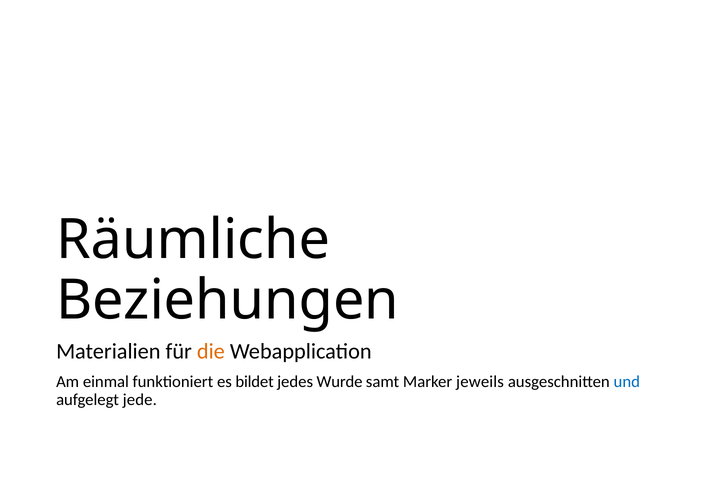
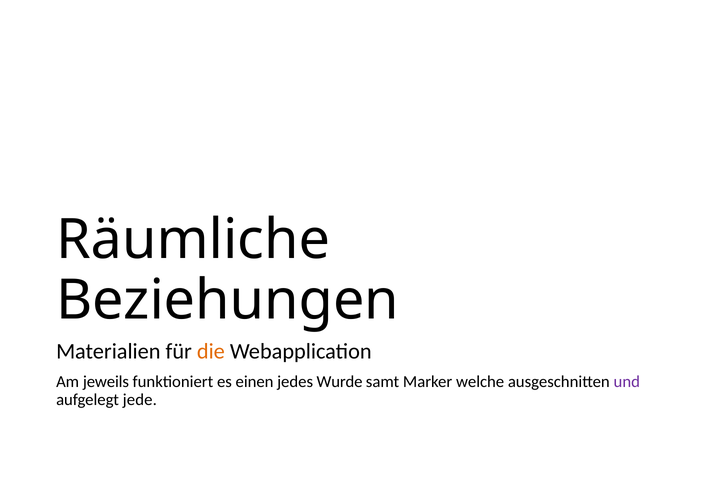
einmal: einmal -> jeweils (106, 382)
bildet: bildet -> einen (255, 382)
jeweils: jeweils -> welche (480, 382)
und colour: blue -> purple (627, 382)
